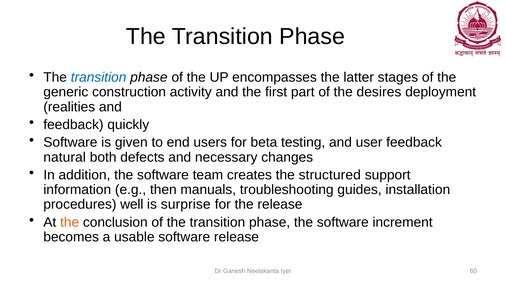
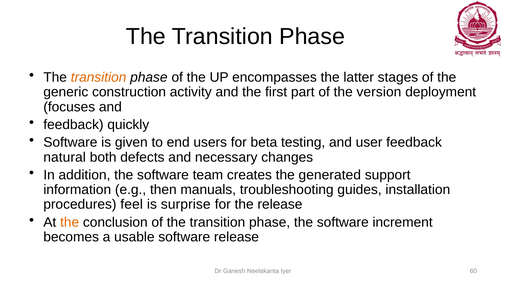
transition colour: blue -> orange (99, 78)
desires: desires -> version (379, 92)
realities: realities -> focuses (69, 107)
structured: structured -> generated (330, 175)
well: well -> feel (132, 205)
